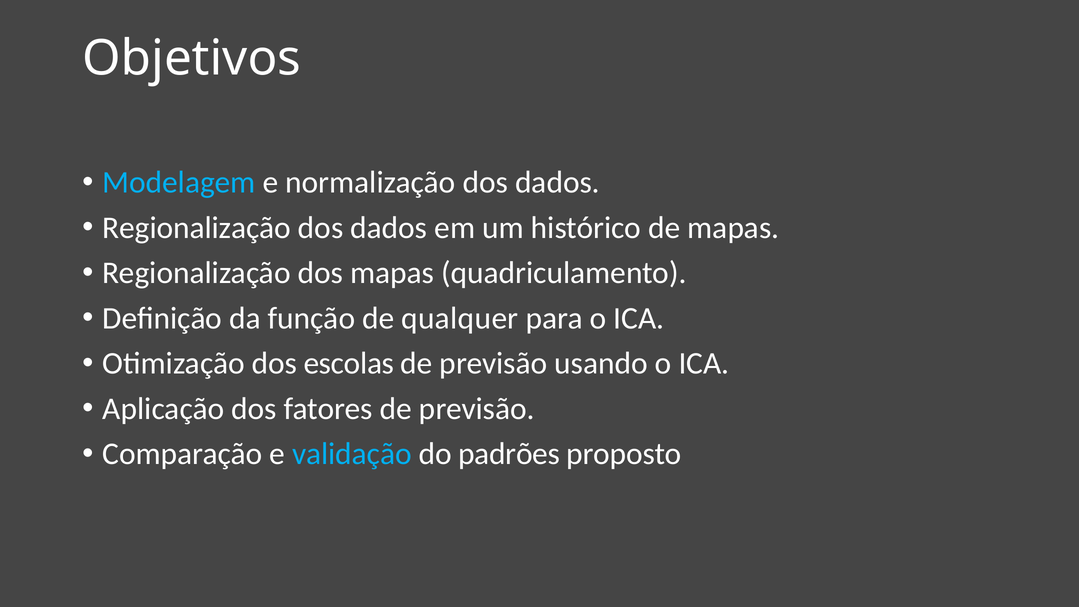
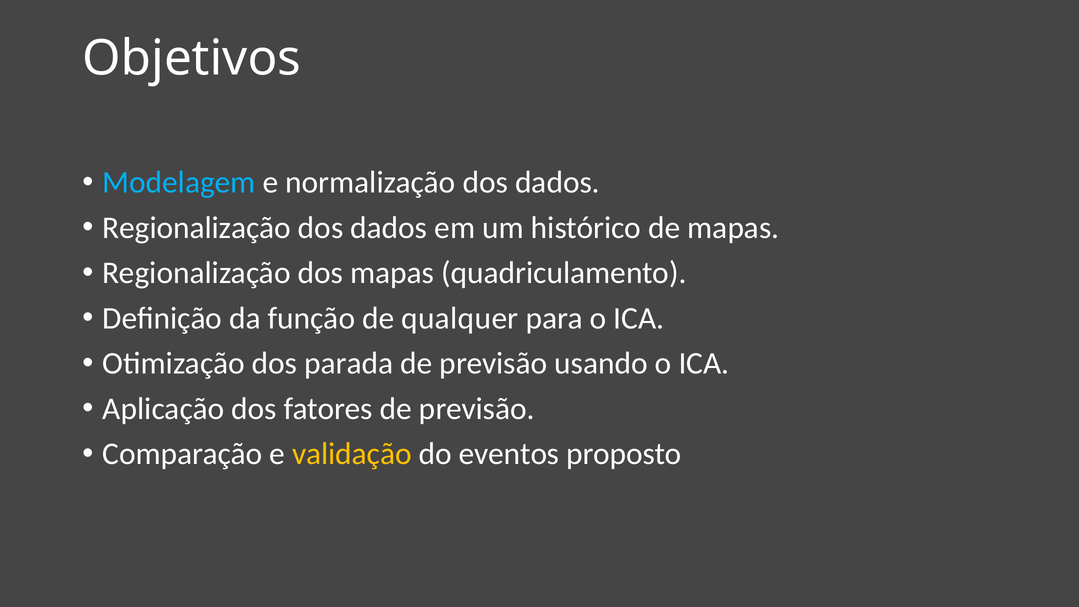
escolas: escolas -> parada (349, 363)
validação colour: light blue -> yellow (352, 454)
padrões: padrões -> eventos (509, 454)
